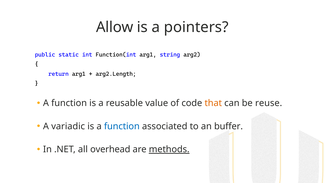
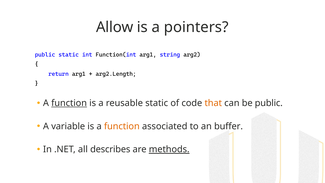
function underline: none -> present (69, 103)
reusable value: value -> static (157, 103)
be reuse: reuse -> public (269, 103)
variadic: variadic -> variable (68, 126)
function colour: blue -> orange (122, 126)
overhead: overhead -> describes (110, 149)
